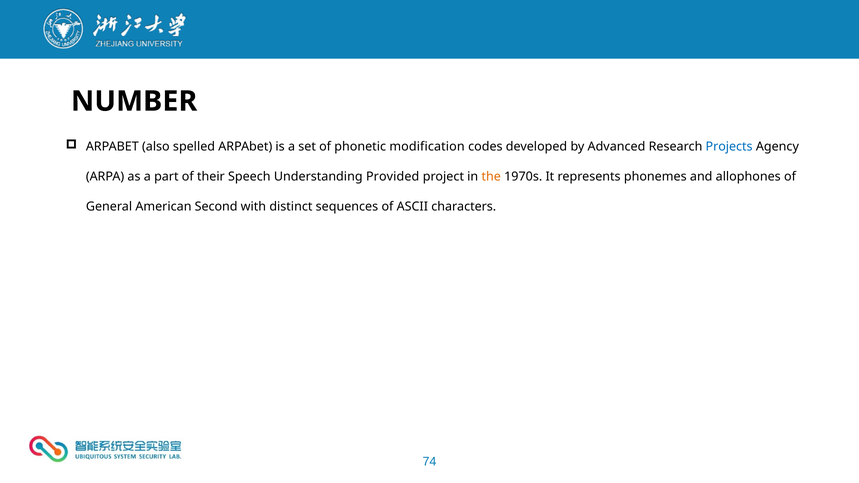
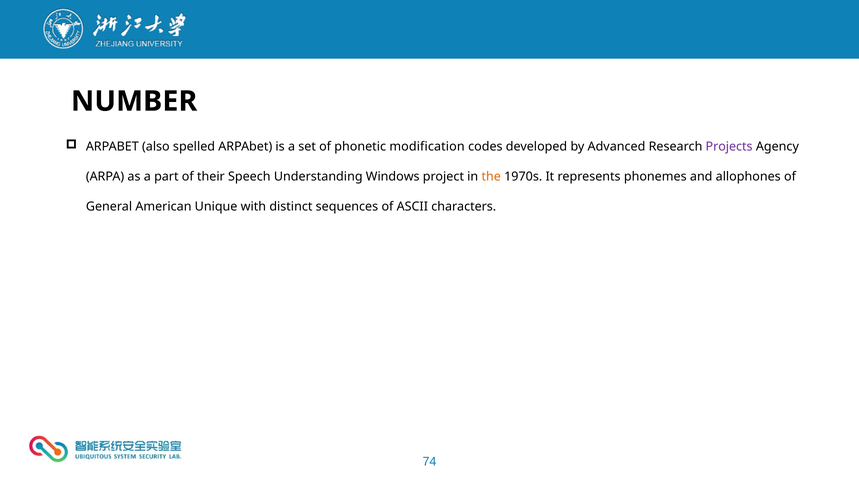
Projects colour: blue -> purple (729, 147)
Provided: Provided -> Windows (393, 177)
Second: Second -> Unique (216, 207)
